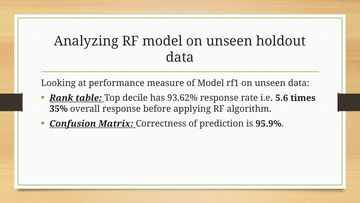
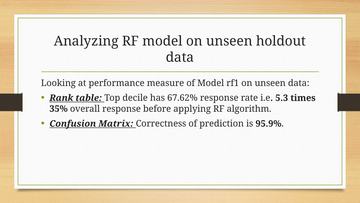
93.62%: 93.62% -> 67.62% (182, 98)
5.6: 5.6 -> 5.3 (282, 98)
